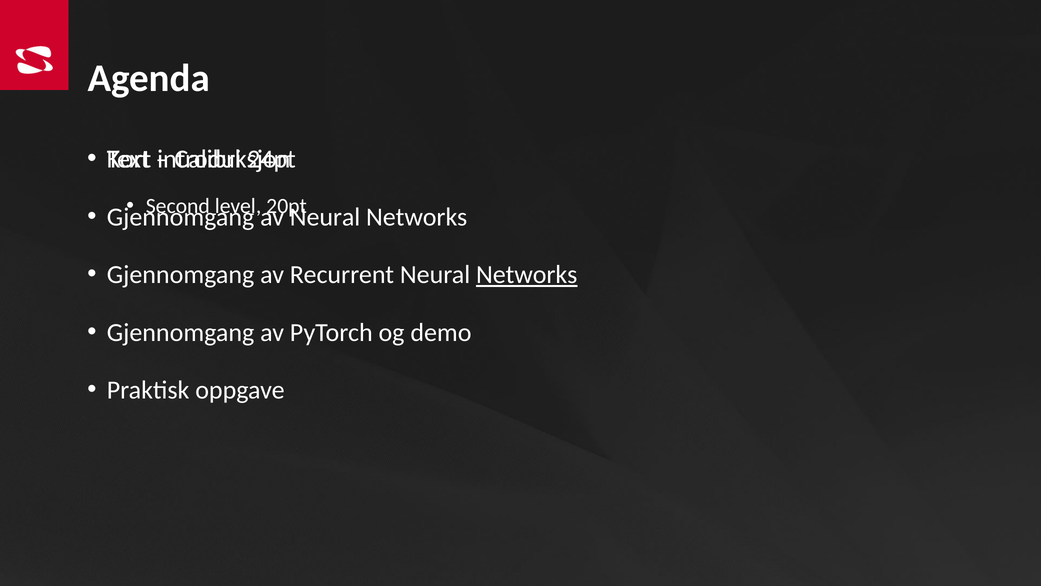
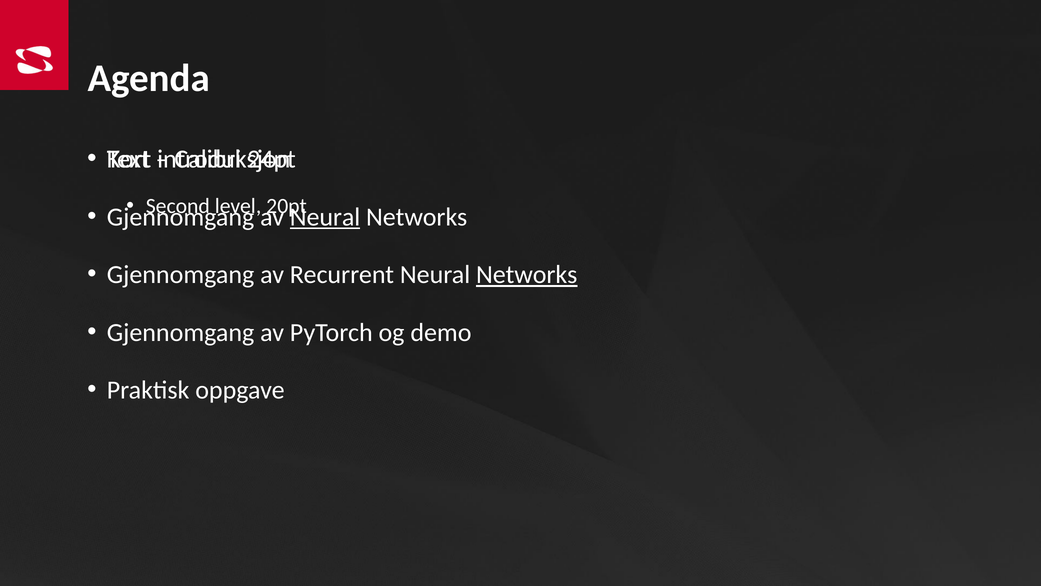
Neural underline: none -> present (325, 217)
